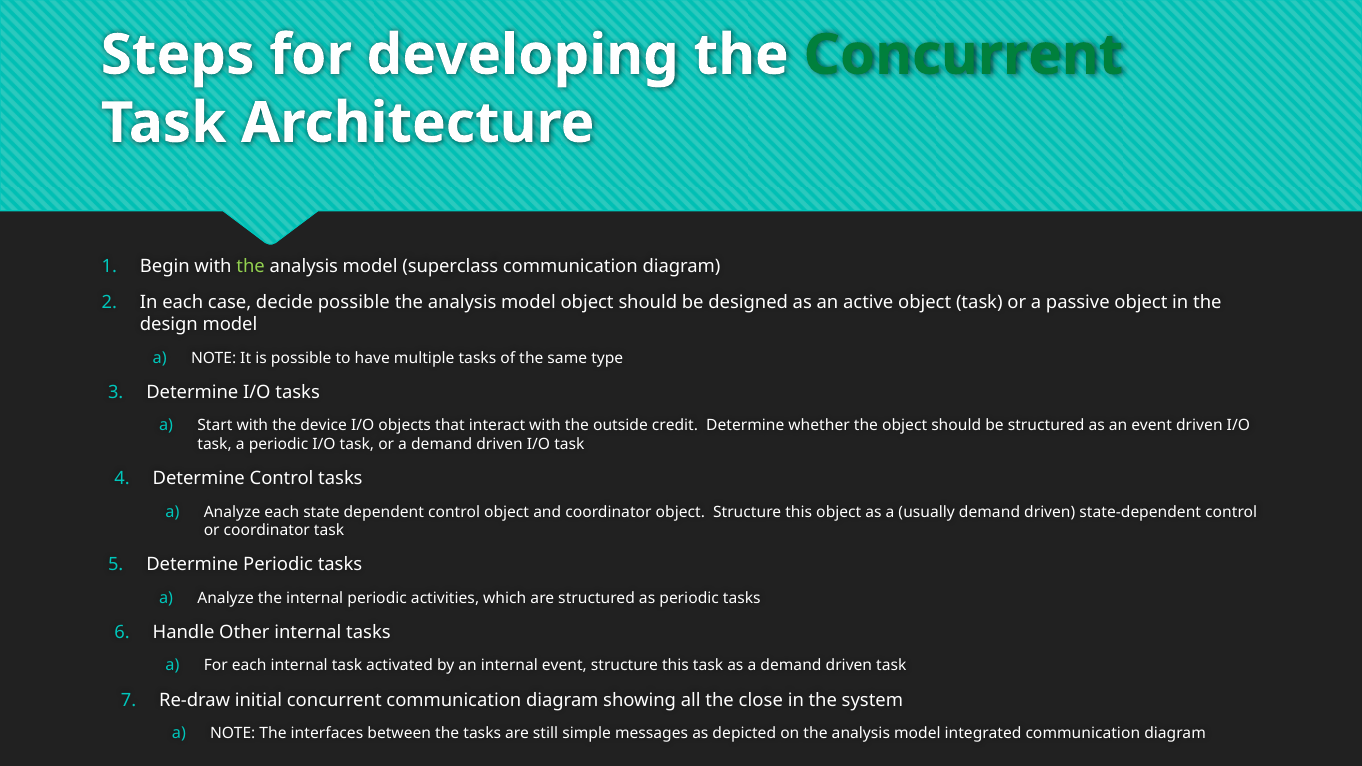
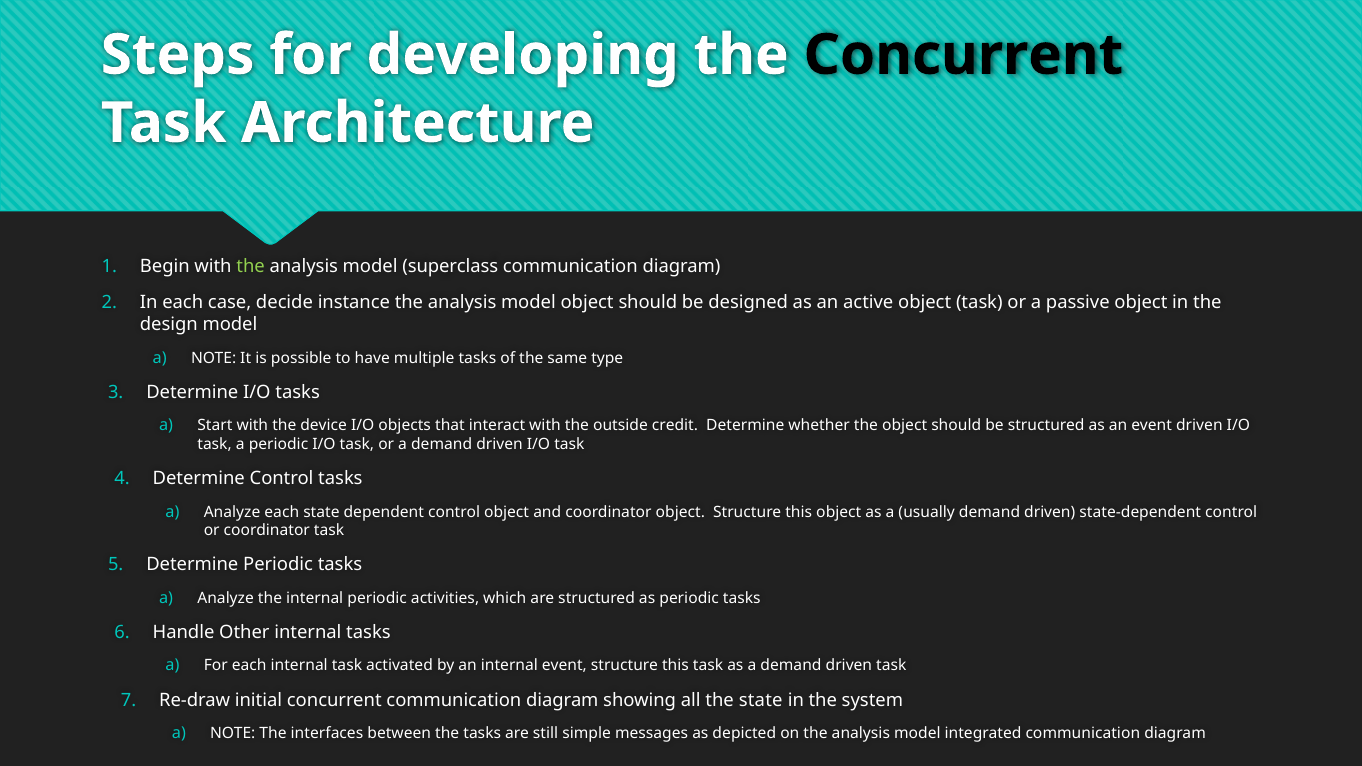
Concurrent colour: green -> black (963, 55)
decide possible: possible -> instance (354, 303)
the close: close -> state (761, 700)
